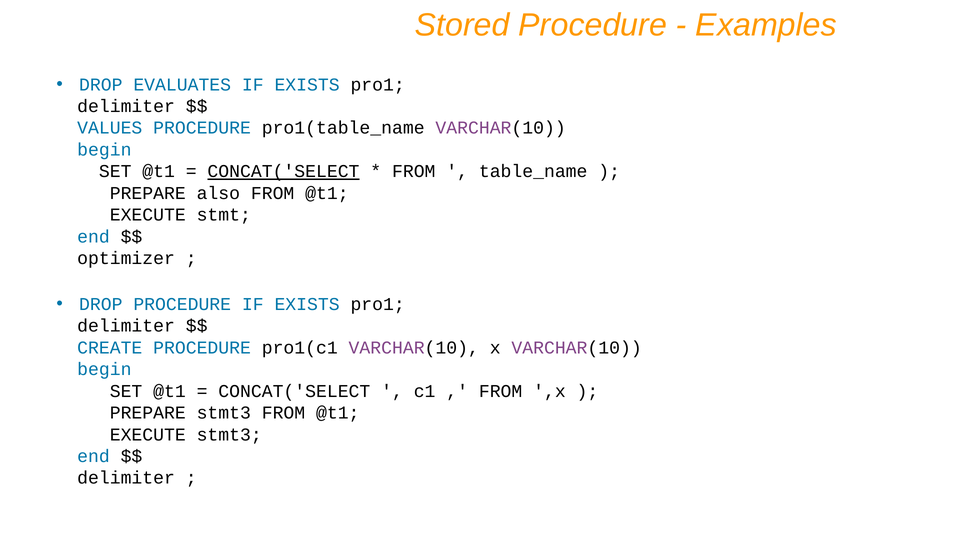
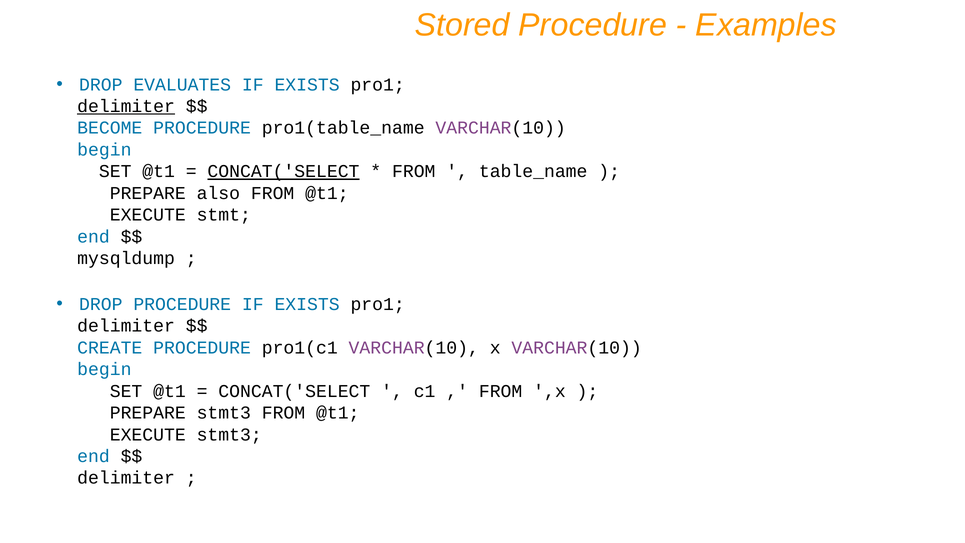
delimiter underline: none -> present (126, 106)
VALUES: VALUES -> BECOME (110, 128)
optimizer: optimizer -> mysqldump (126, 258)
